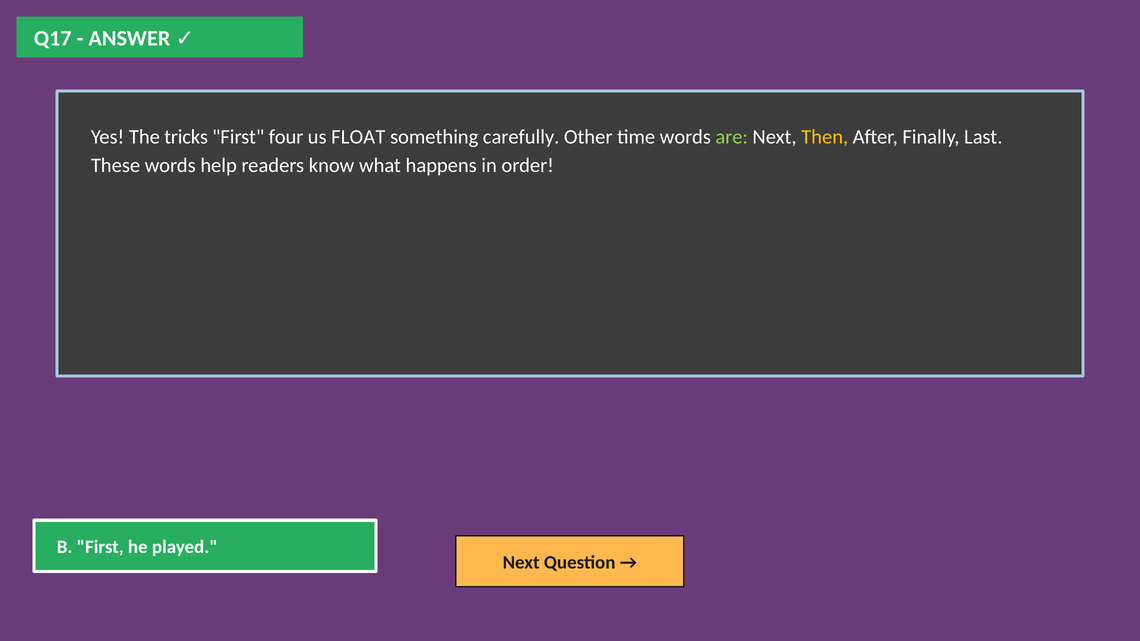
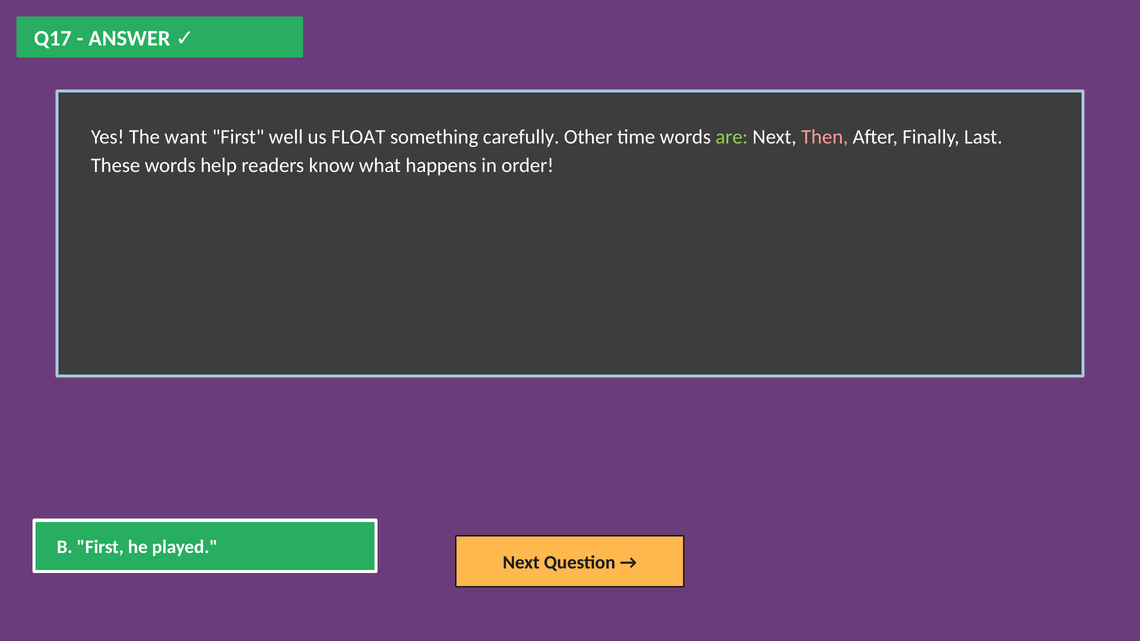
tricks: tricks -> want (186, 137)
four: four -> well (286, 137)
Then colour: yellow -> pink (825, 137)
